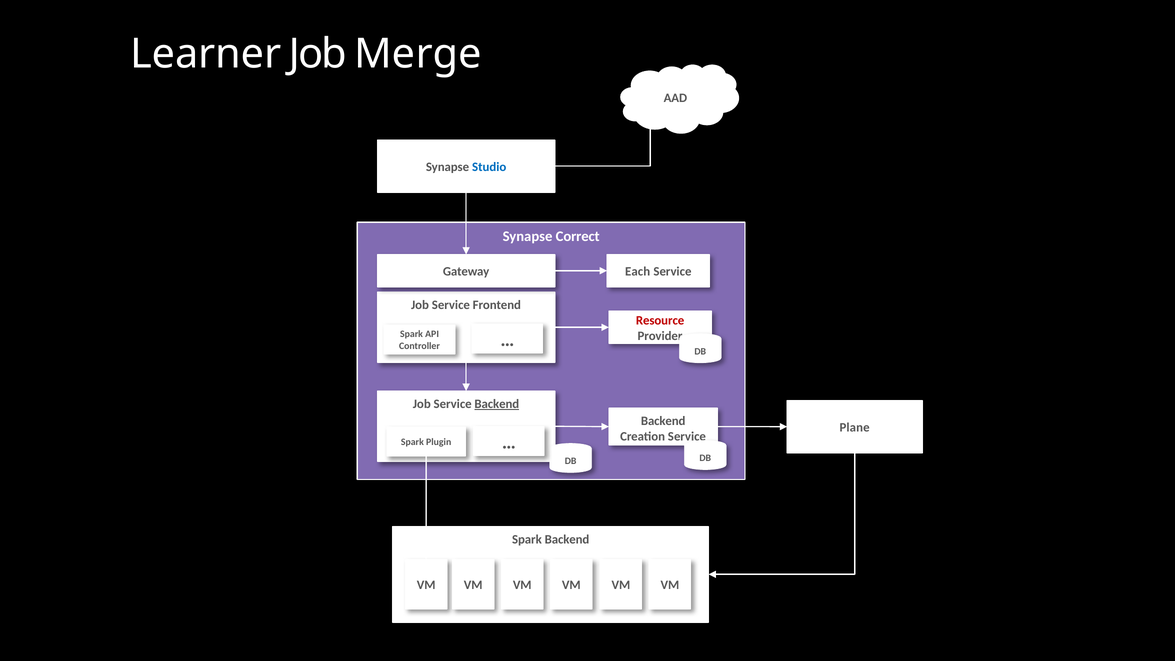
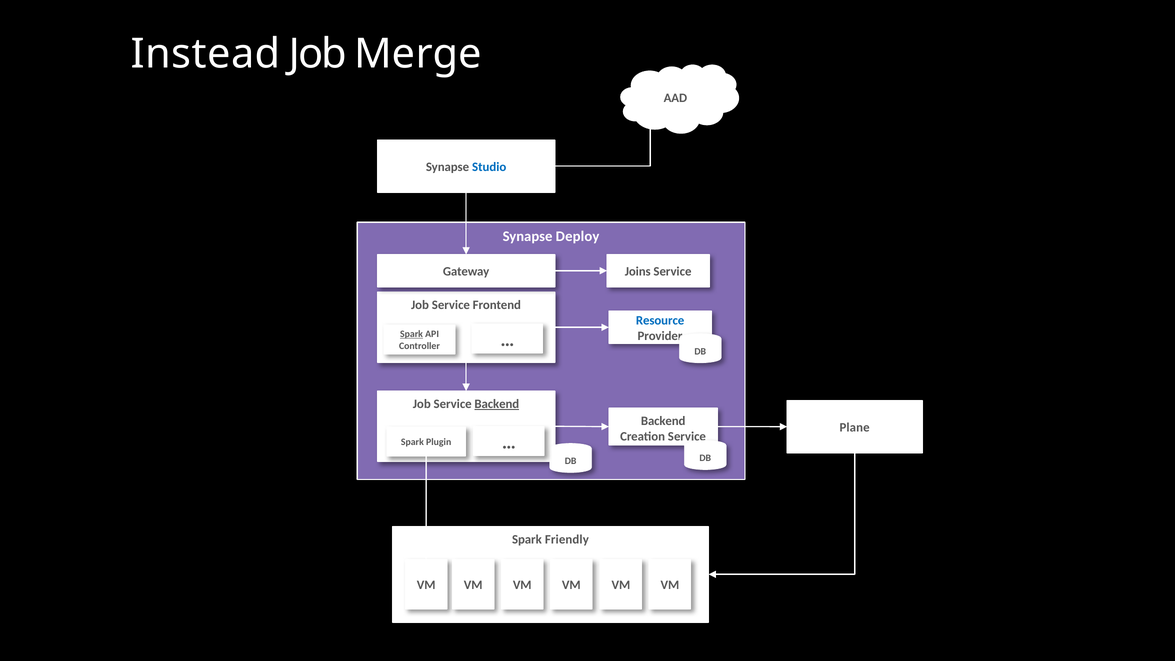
Learner: Learner -> Instead (206, 54)
Correct: Correct -> Deploy (578, 236)
Each: Each -> Joins (638, 272)
Resource colour: red -> blue (660, 320)
Spark underline: none -> present (411, 334)
Spark Backend: Backend -> Friendly (567, 539)
